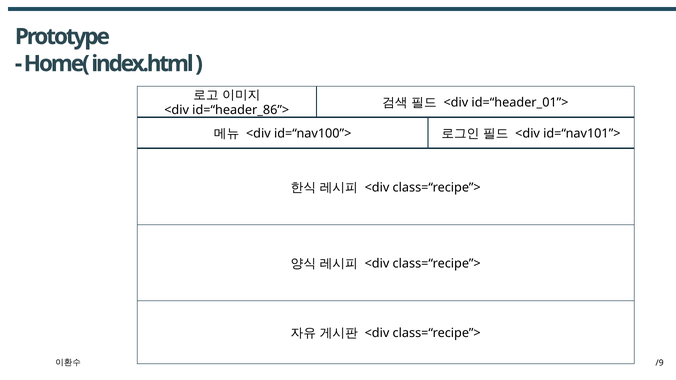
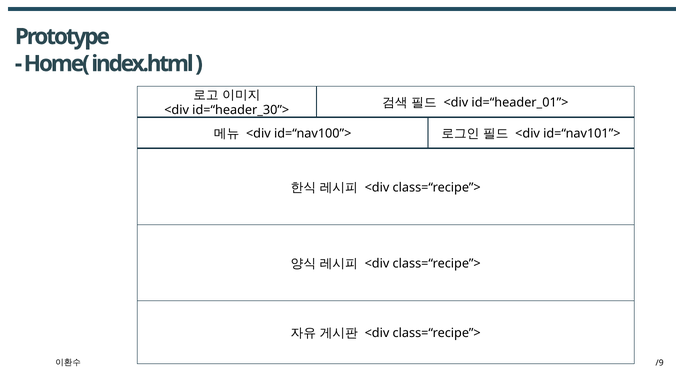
id=“header_86”>: id=“header_86”> -> id=“header_30”> (241, 110)
